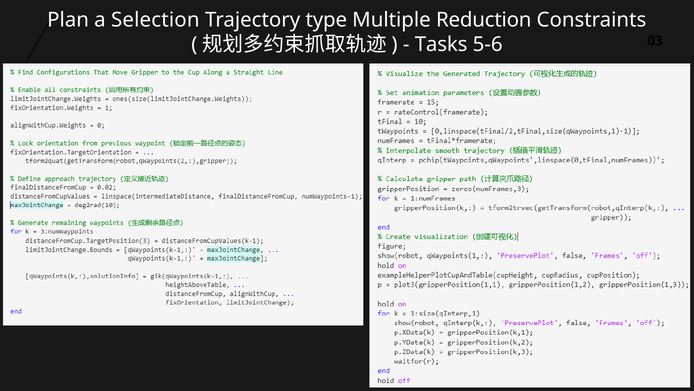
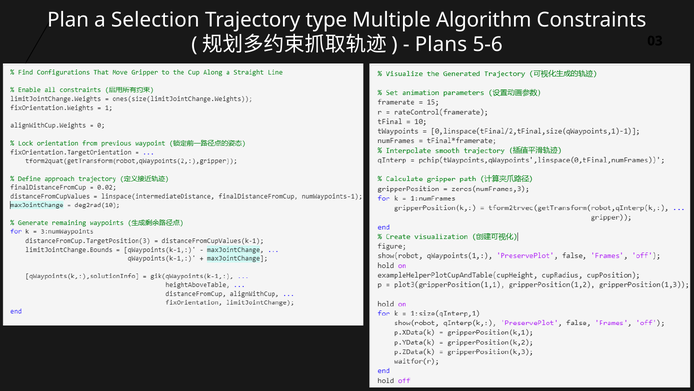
Reduction: Reduction -> Algorithm (484, 20)
Tasks: Tasks -> Plans (441, 44)
